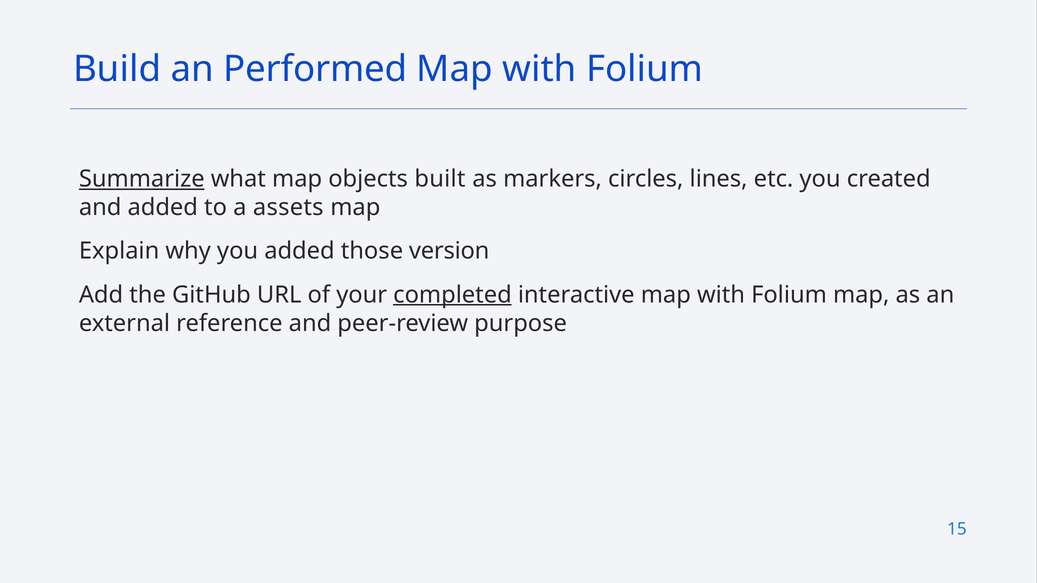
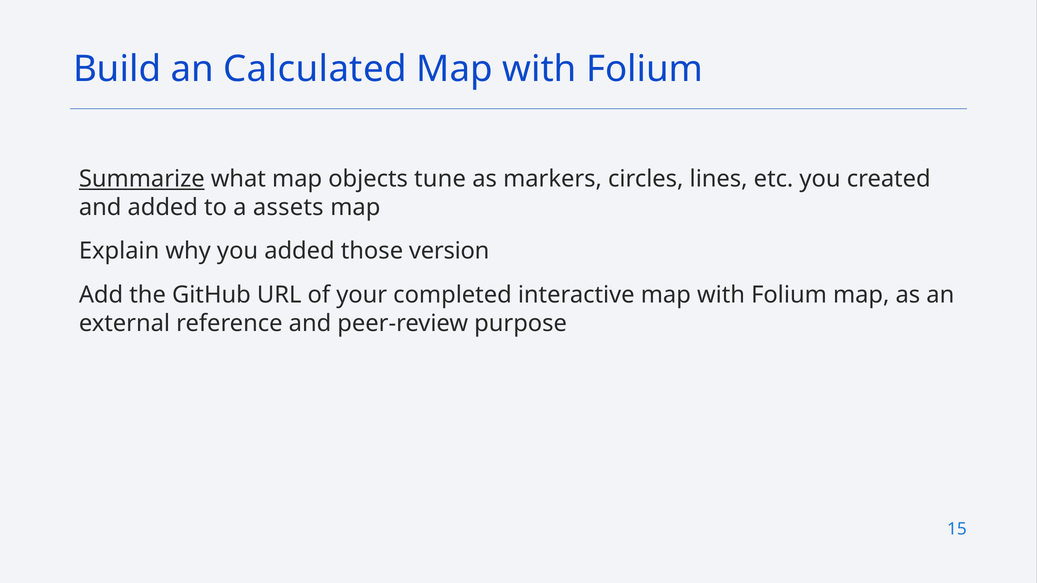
Performed: Performed -> Calculated (315, 69)
built: built -> tune (440, 179)
completed underline: present -> none (453, 295)
